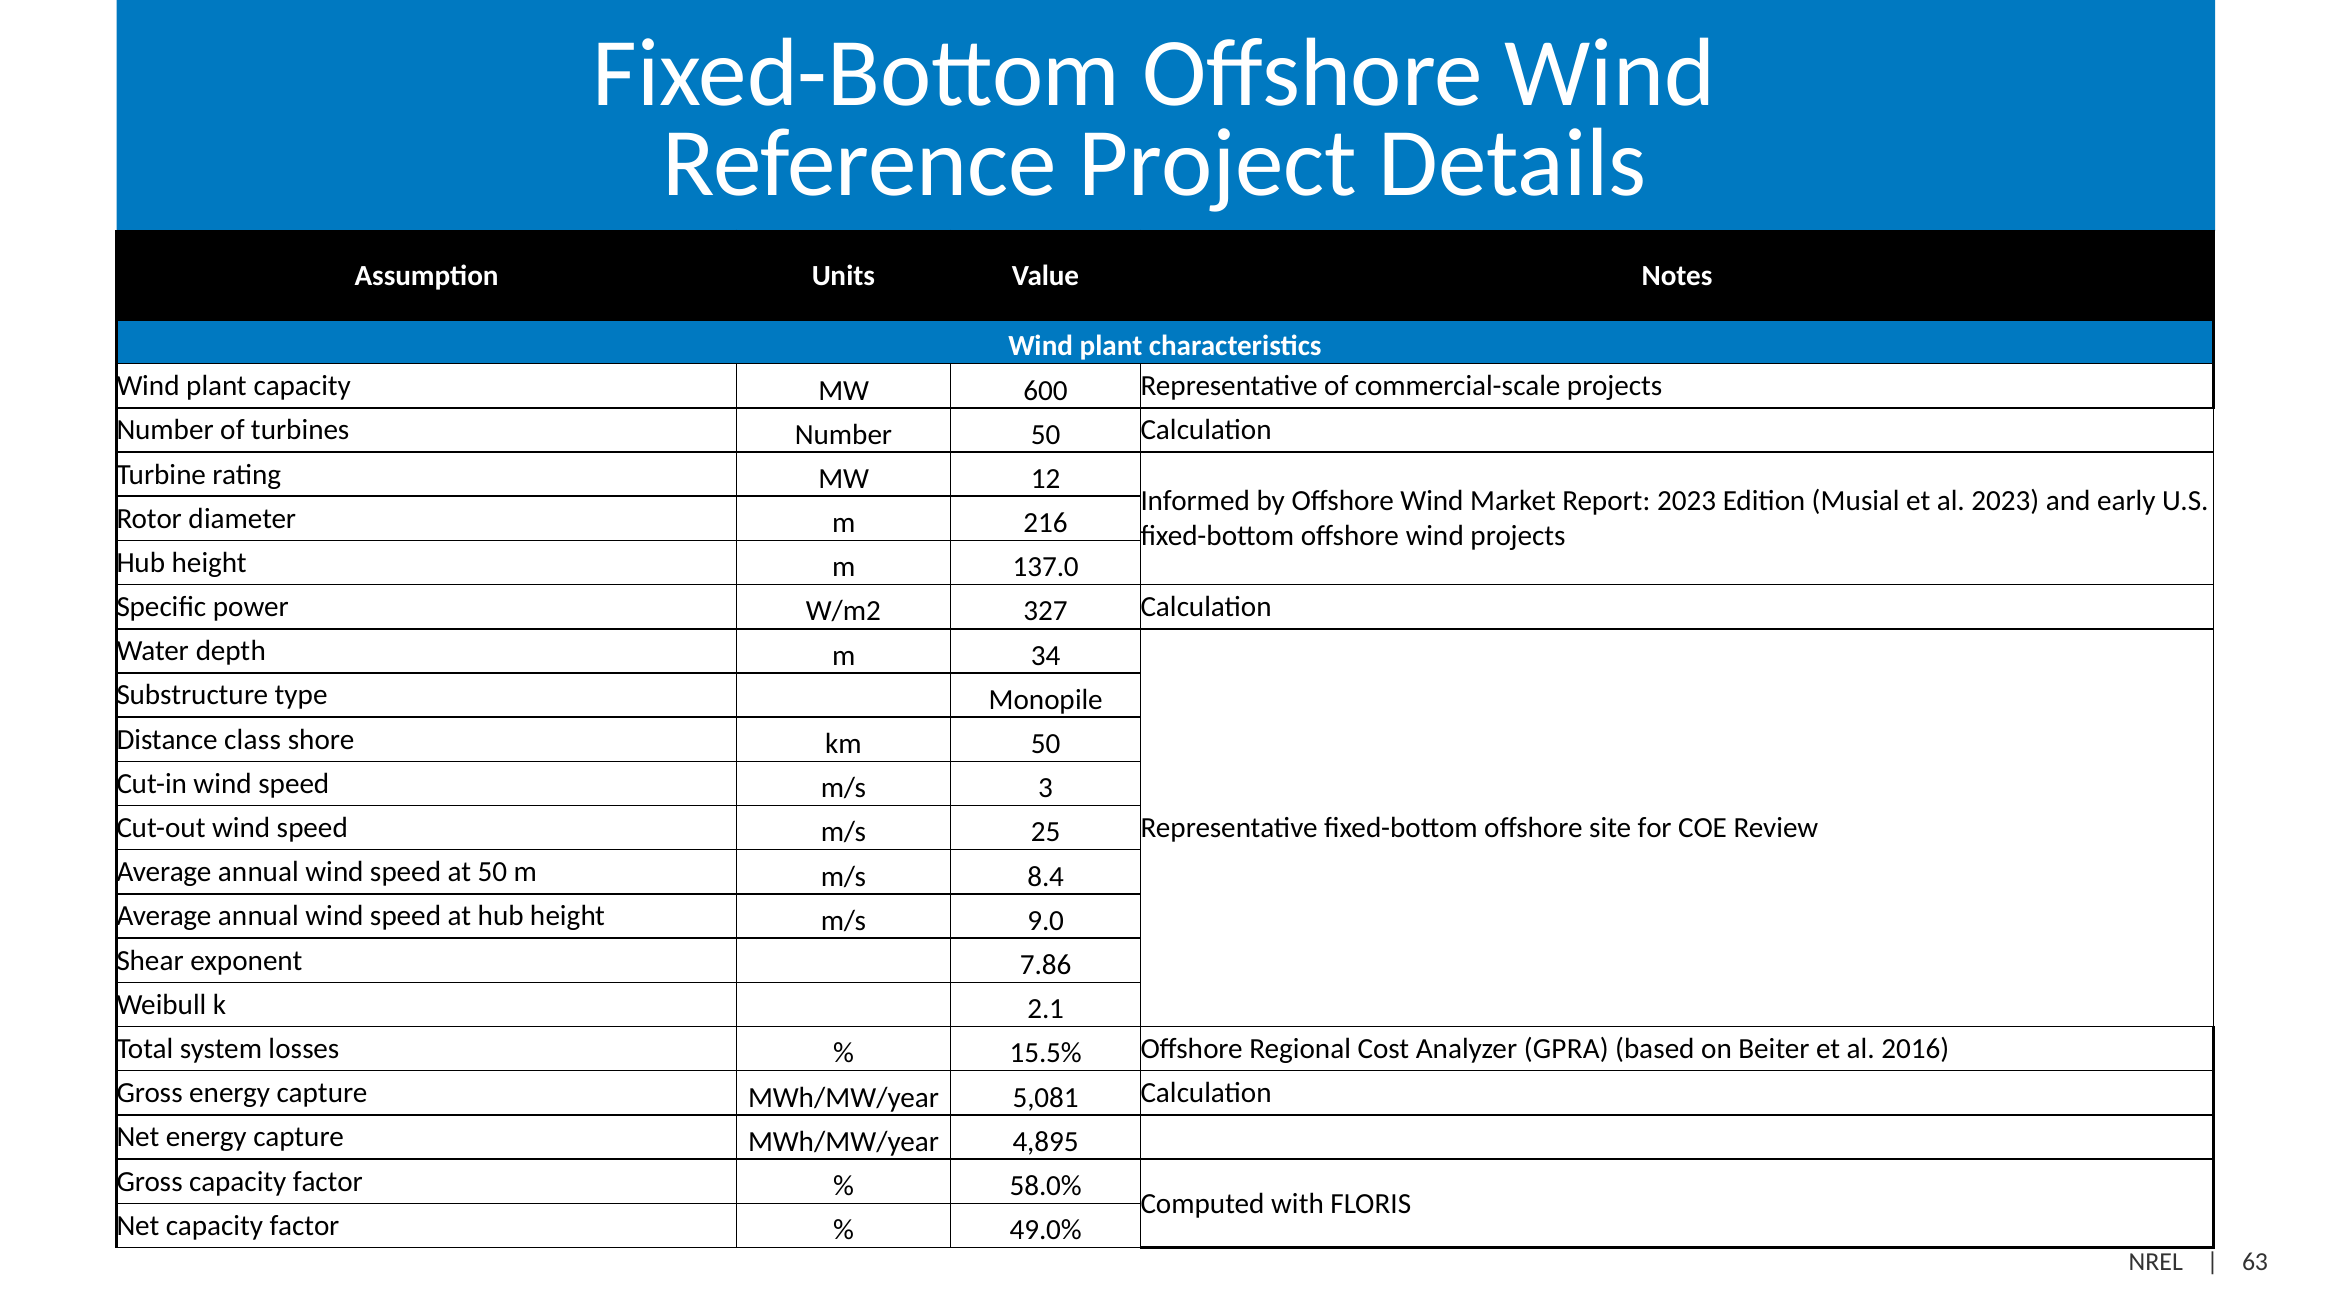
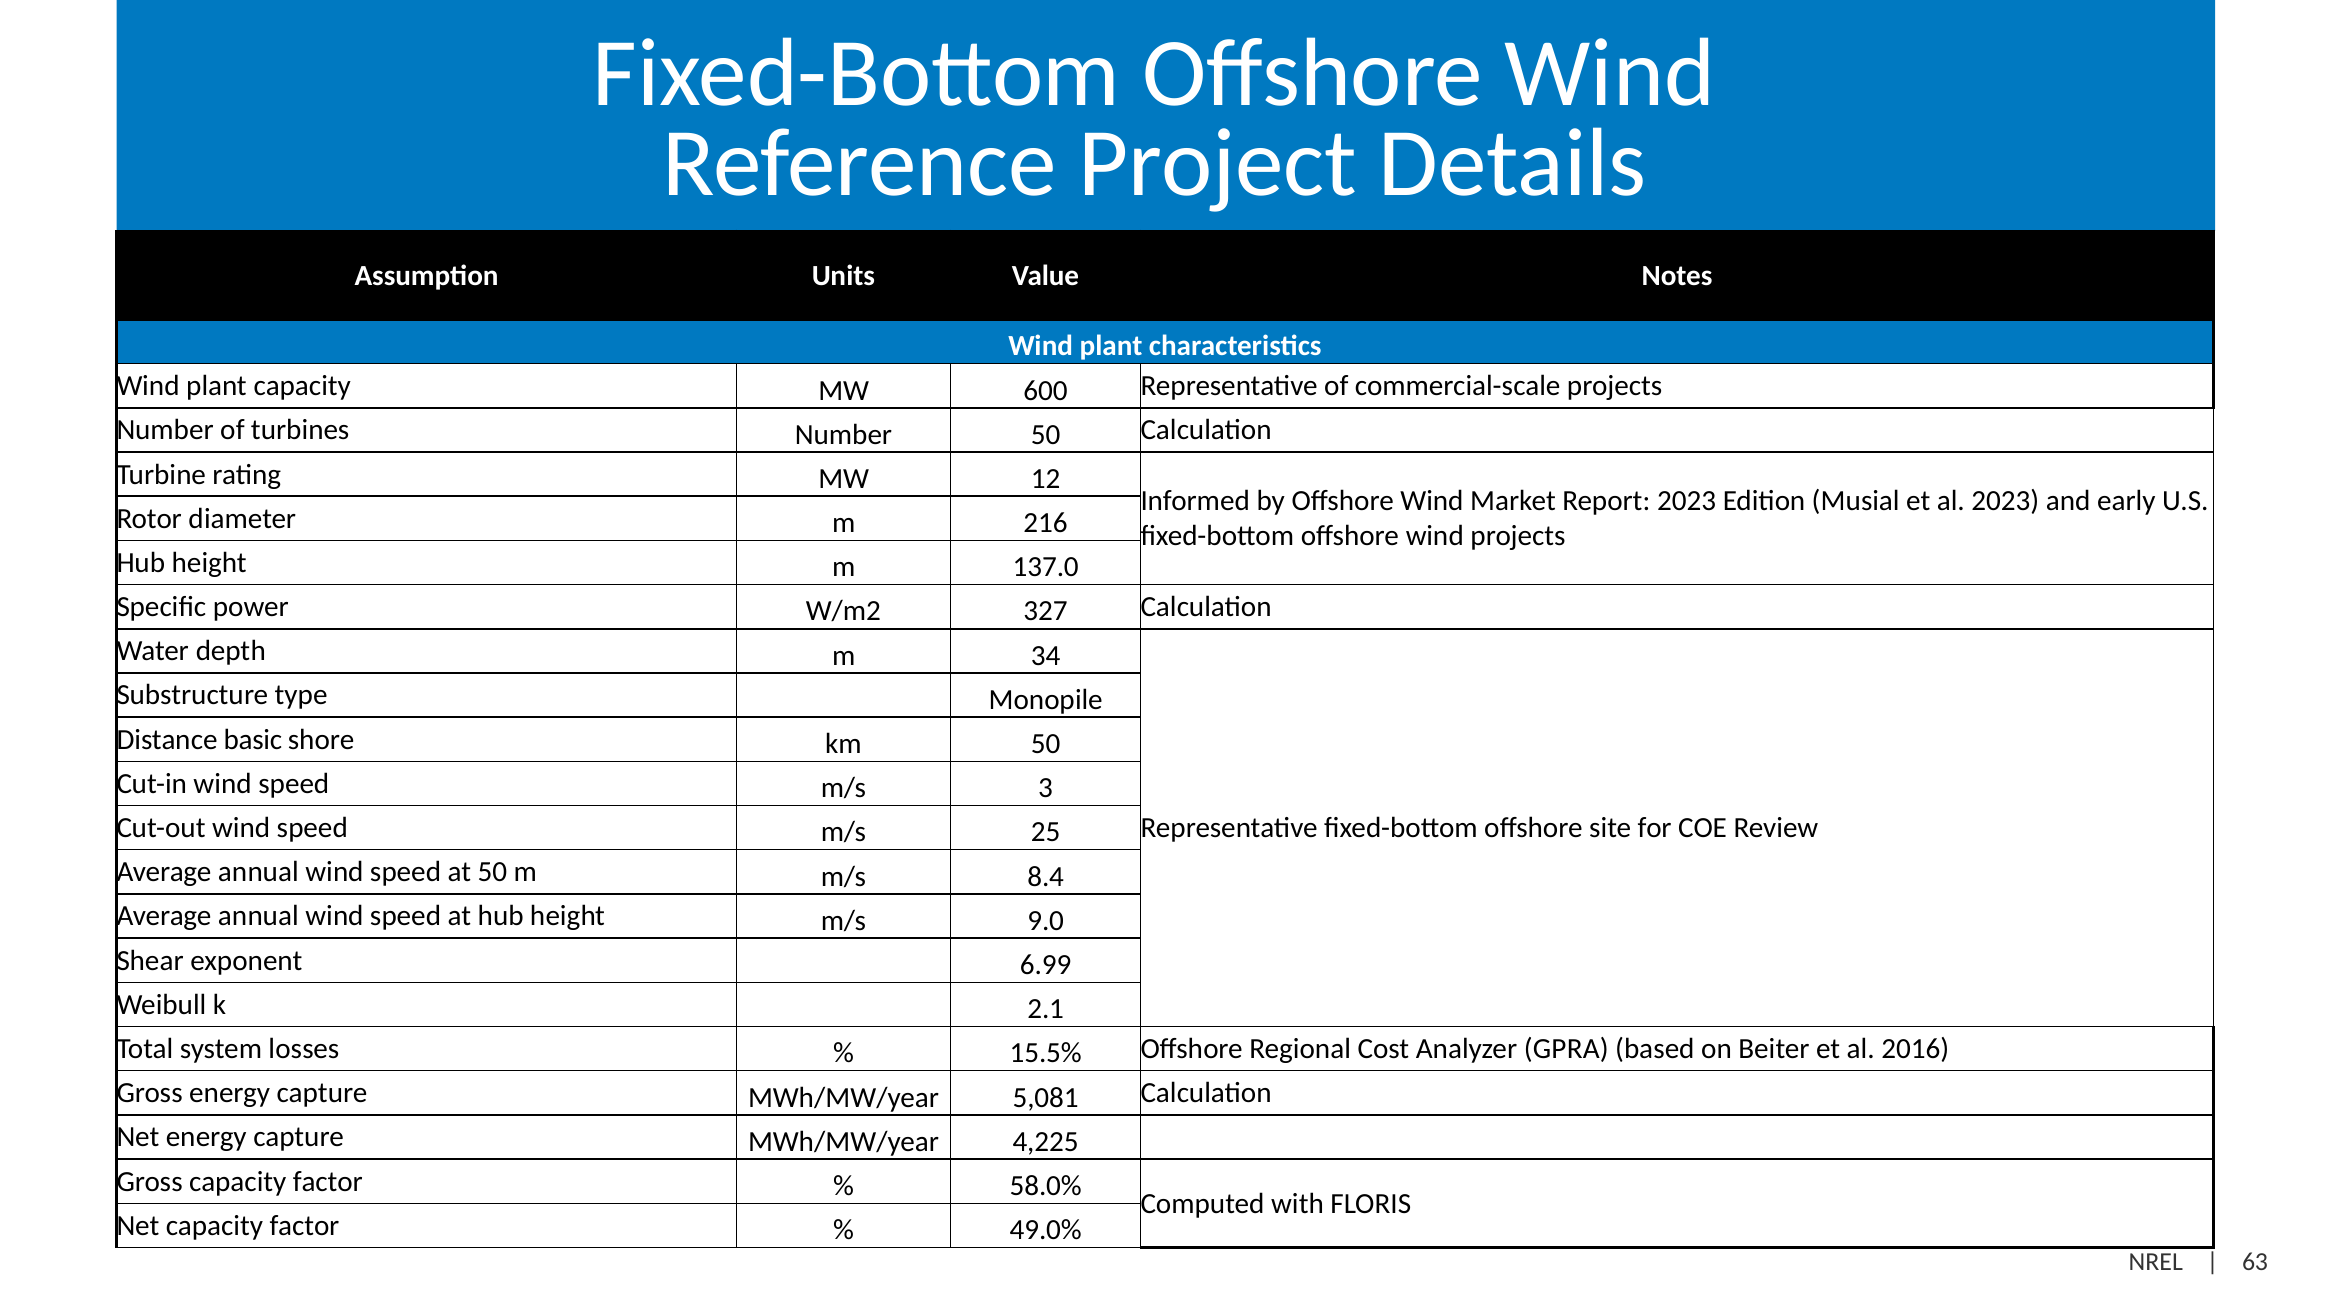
class: class -> basic (253, 740)
7.86: 7.86 -> 6.99 (1046, 965)
4,895: 4,895 -> 4,225 (1046, 1142)
